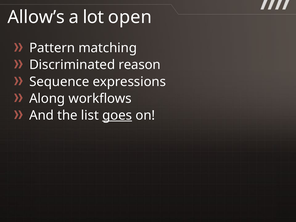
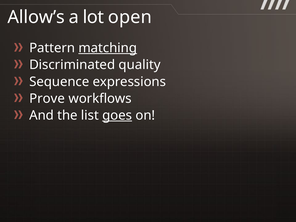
matching underline: none -> present (108, 48)
reason: reason -> quality (140, 65)
Along: Along -> Prove (47, 99)
